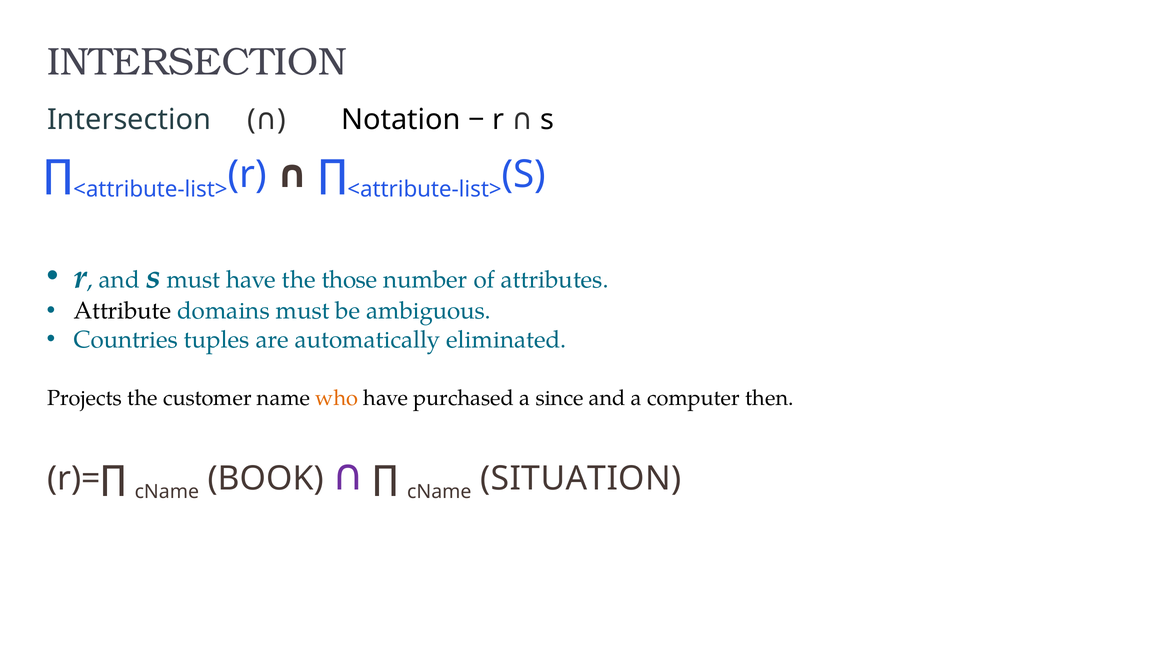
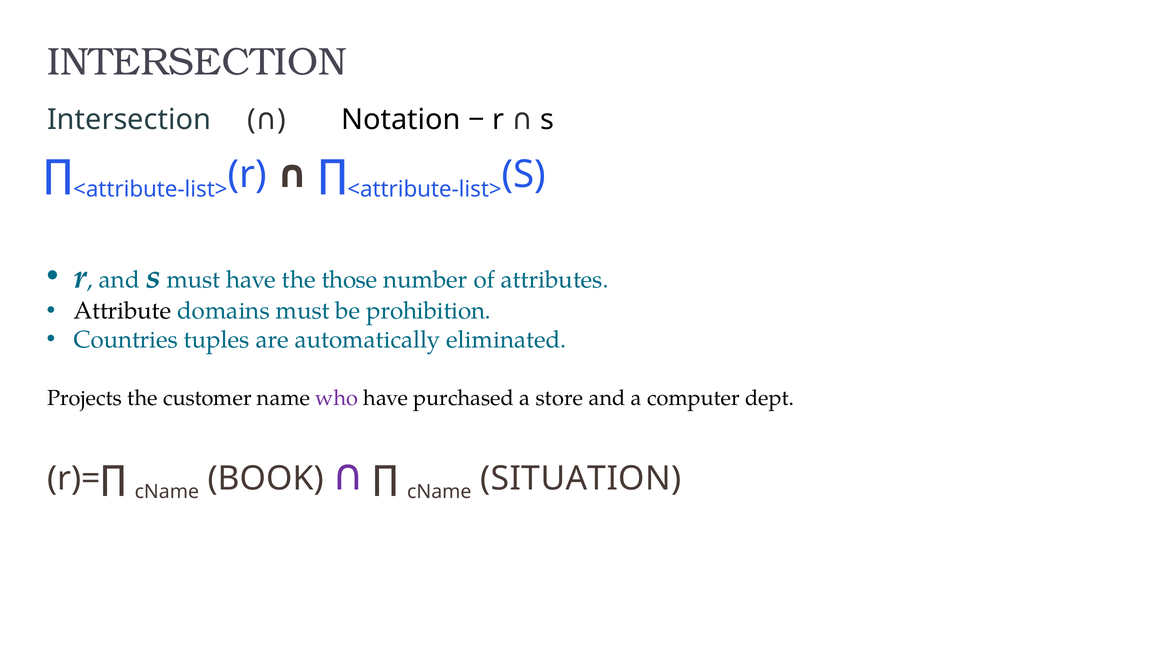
ambiguous: ambiguous -> prohibition (429, 311)
who colour: orange -> purple (337, 398)
since: since -> store (559, 398)
then: then -> dept (770, 398)
